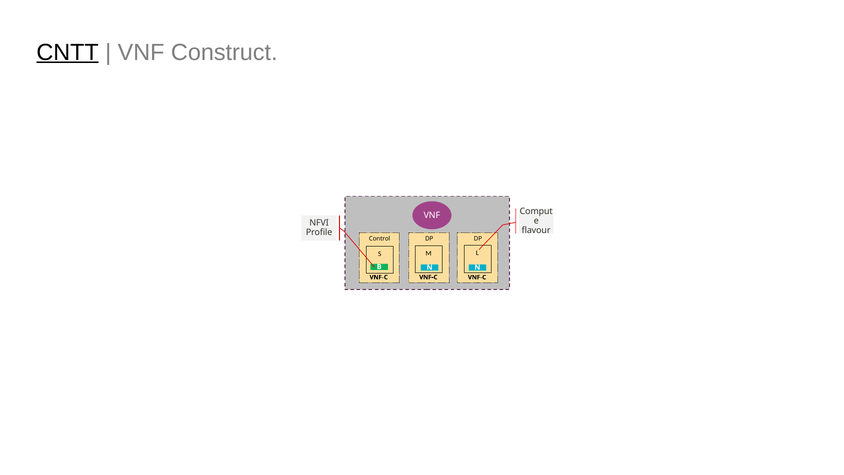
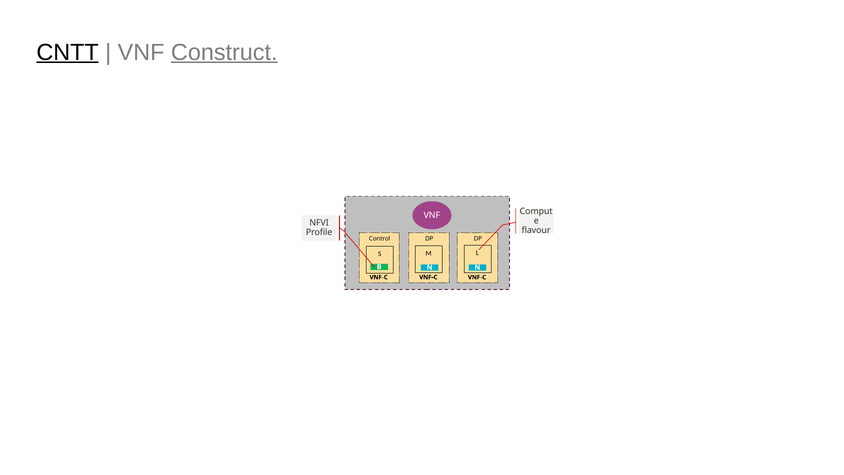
Construct underline: none -> present (224, 52)
